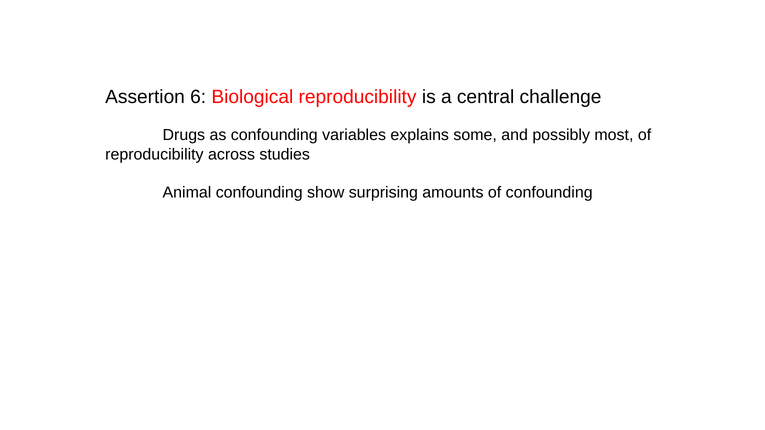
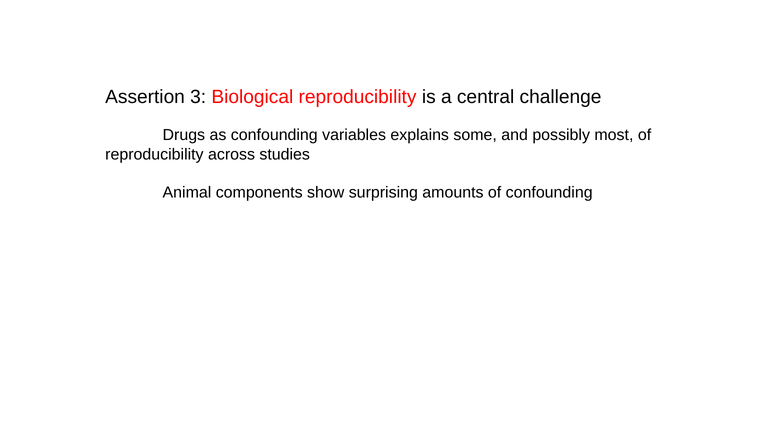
6: 6 -> 3 (198, 97)
Animal confounding: confounding -> components (259, 193)
